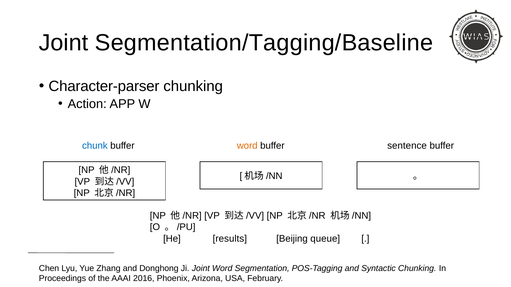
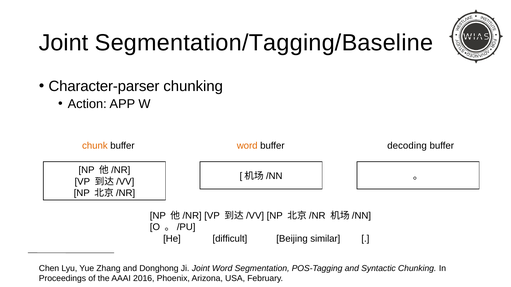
chunk colour: blue -> orange (95, 146)
sentence: sentence -> decoding (407, 146)
results: results -> difficult (230, 239)
queue: queue -> similar (325, 239)
